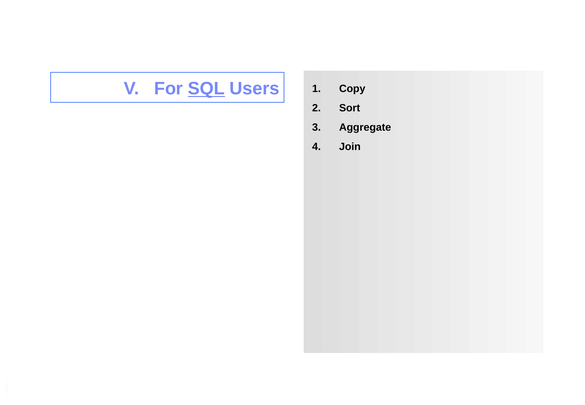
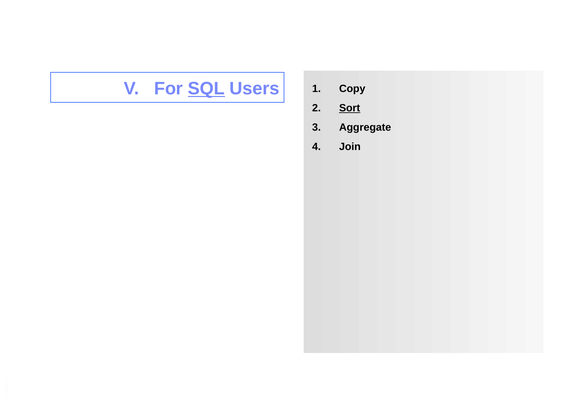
Sort underline: none -> present (350, 108)
